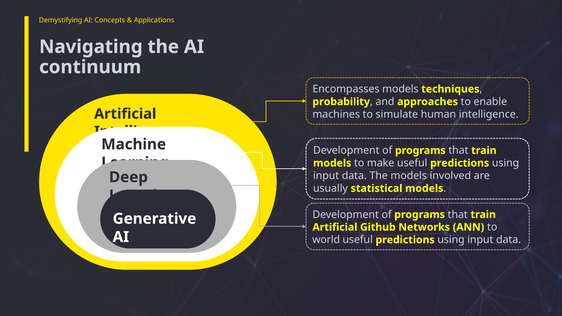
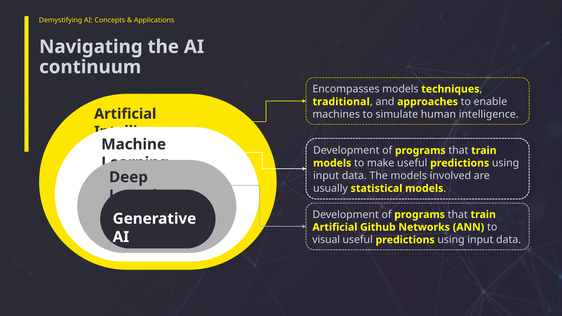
probability: probability -> traditional (341, 102)
world: world -> visual (326, 240)
